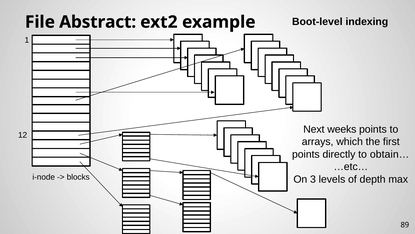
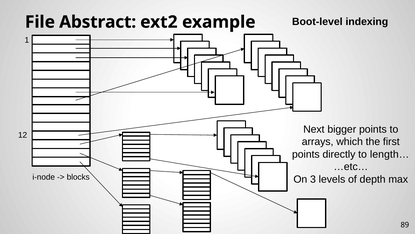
weeks: weeks -> bigger (342, 129)
obtain…: obtain… -> length… (390, 154)
